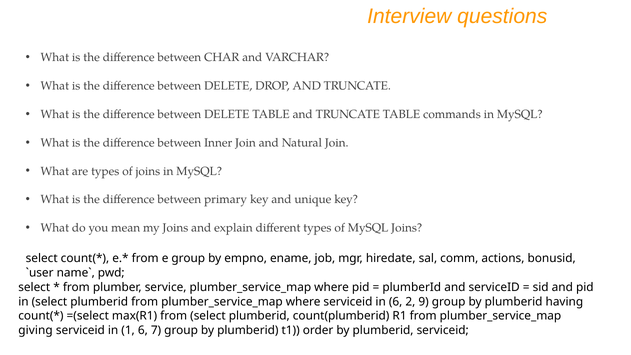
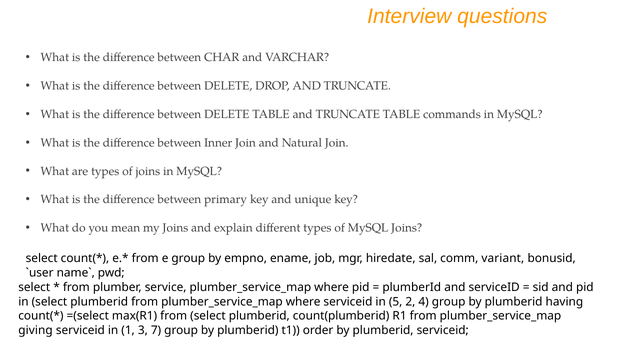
actions: actions -> variant (503, 259)
in 6: 6 -> 5 (396, 302)
9: 9 -> 4 (424, 302)
1 6: 6 -> 3 (143, 330)
